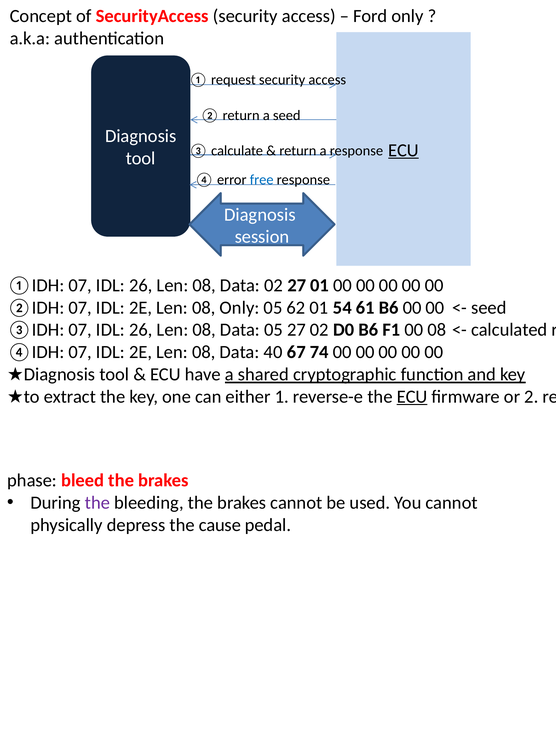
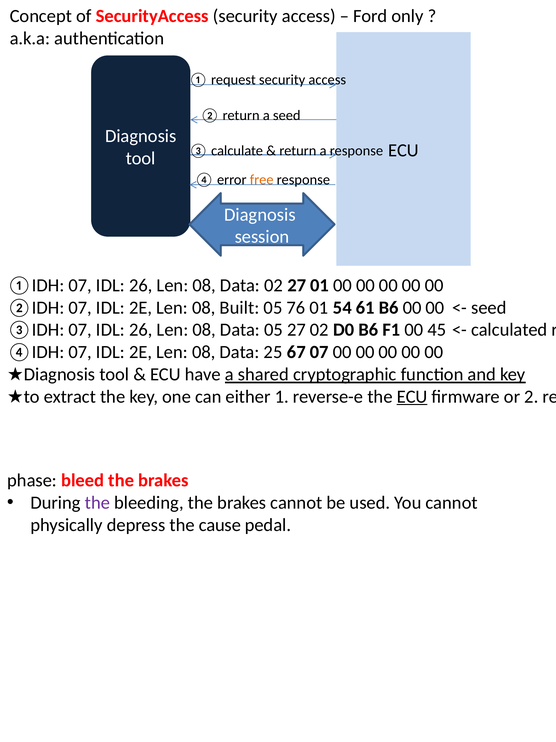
ECU underline: present -> none (404, 150)
free colour: blue -> orange (262, 180)
08 Only: Only -> Built (240, 307)
62: 62 -> 76 (296, 307)
00 08: 08 -> 45 (437, 330)
40: 40 -> 25 (273, 352)
67 74: 74 -> 07 (319, 352)
